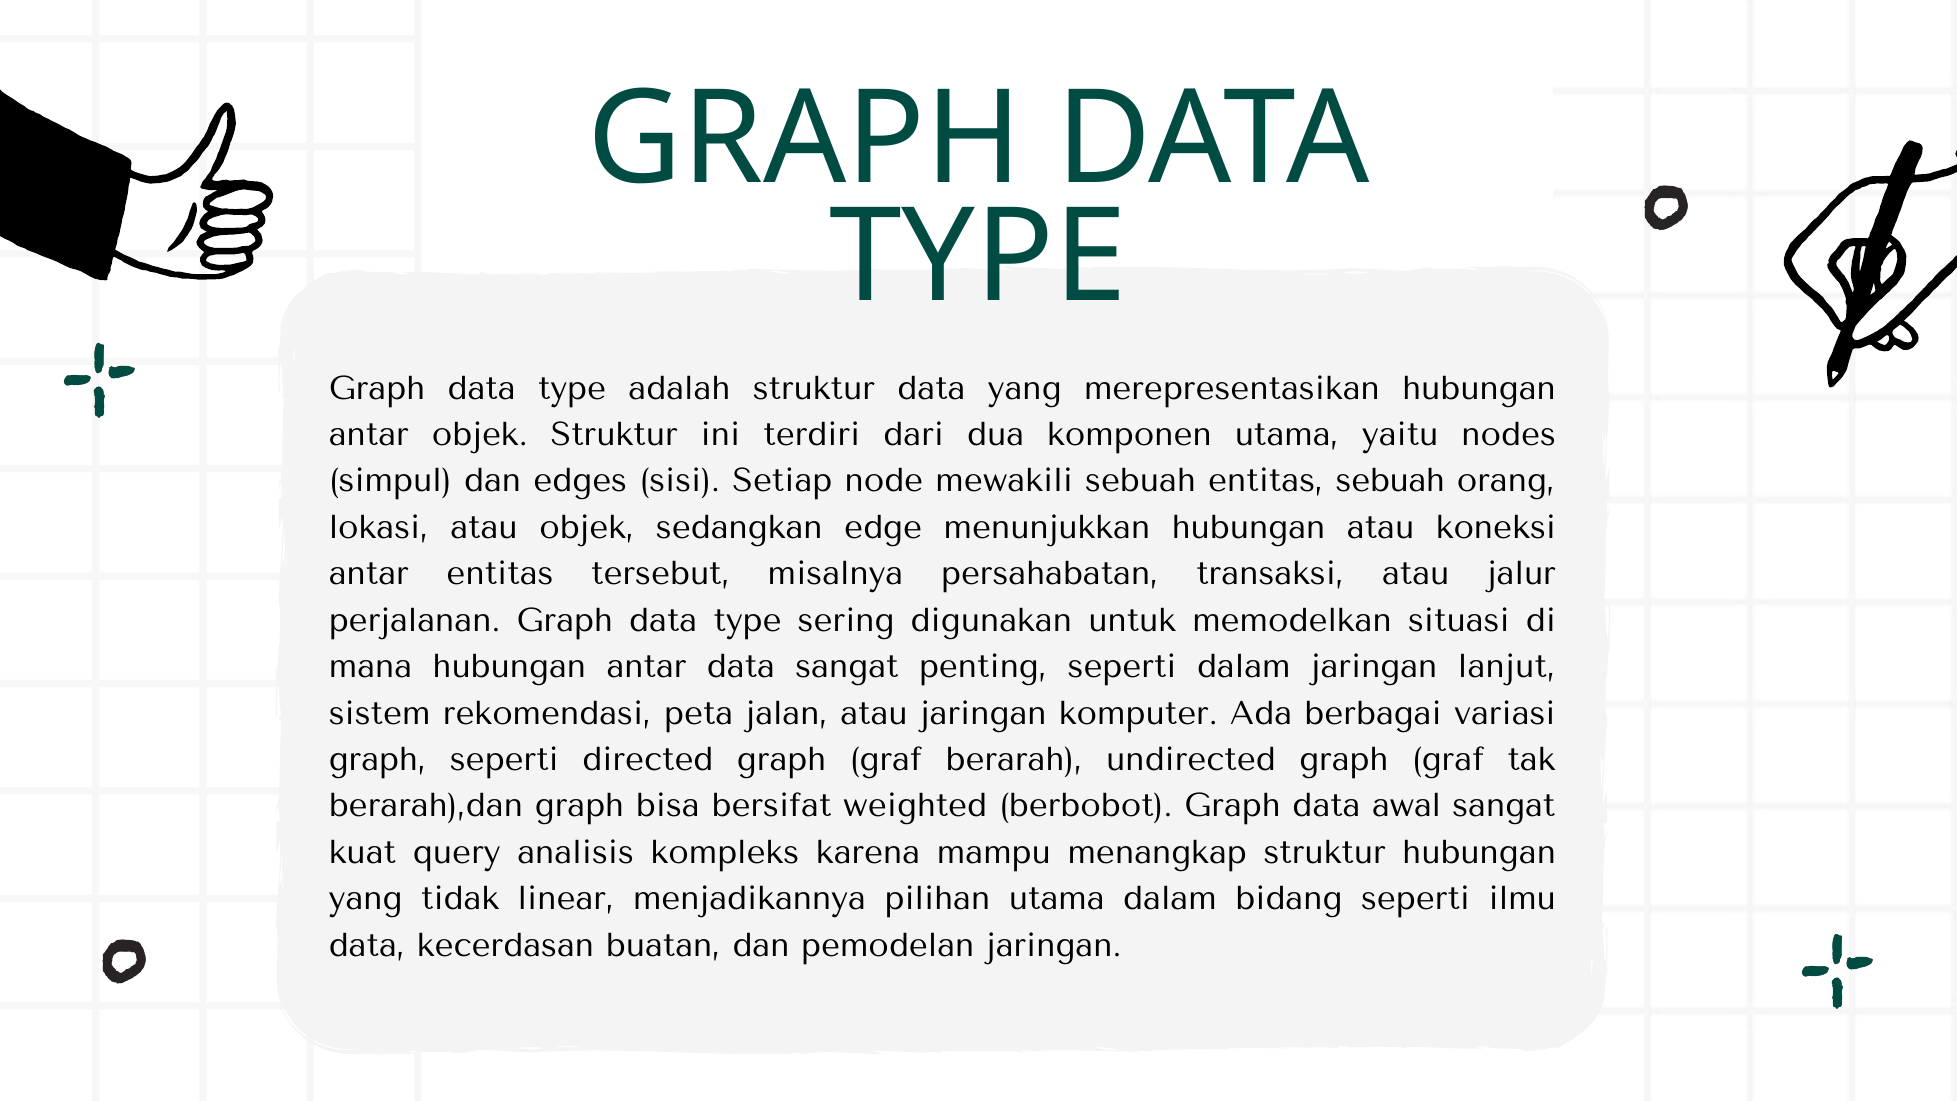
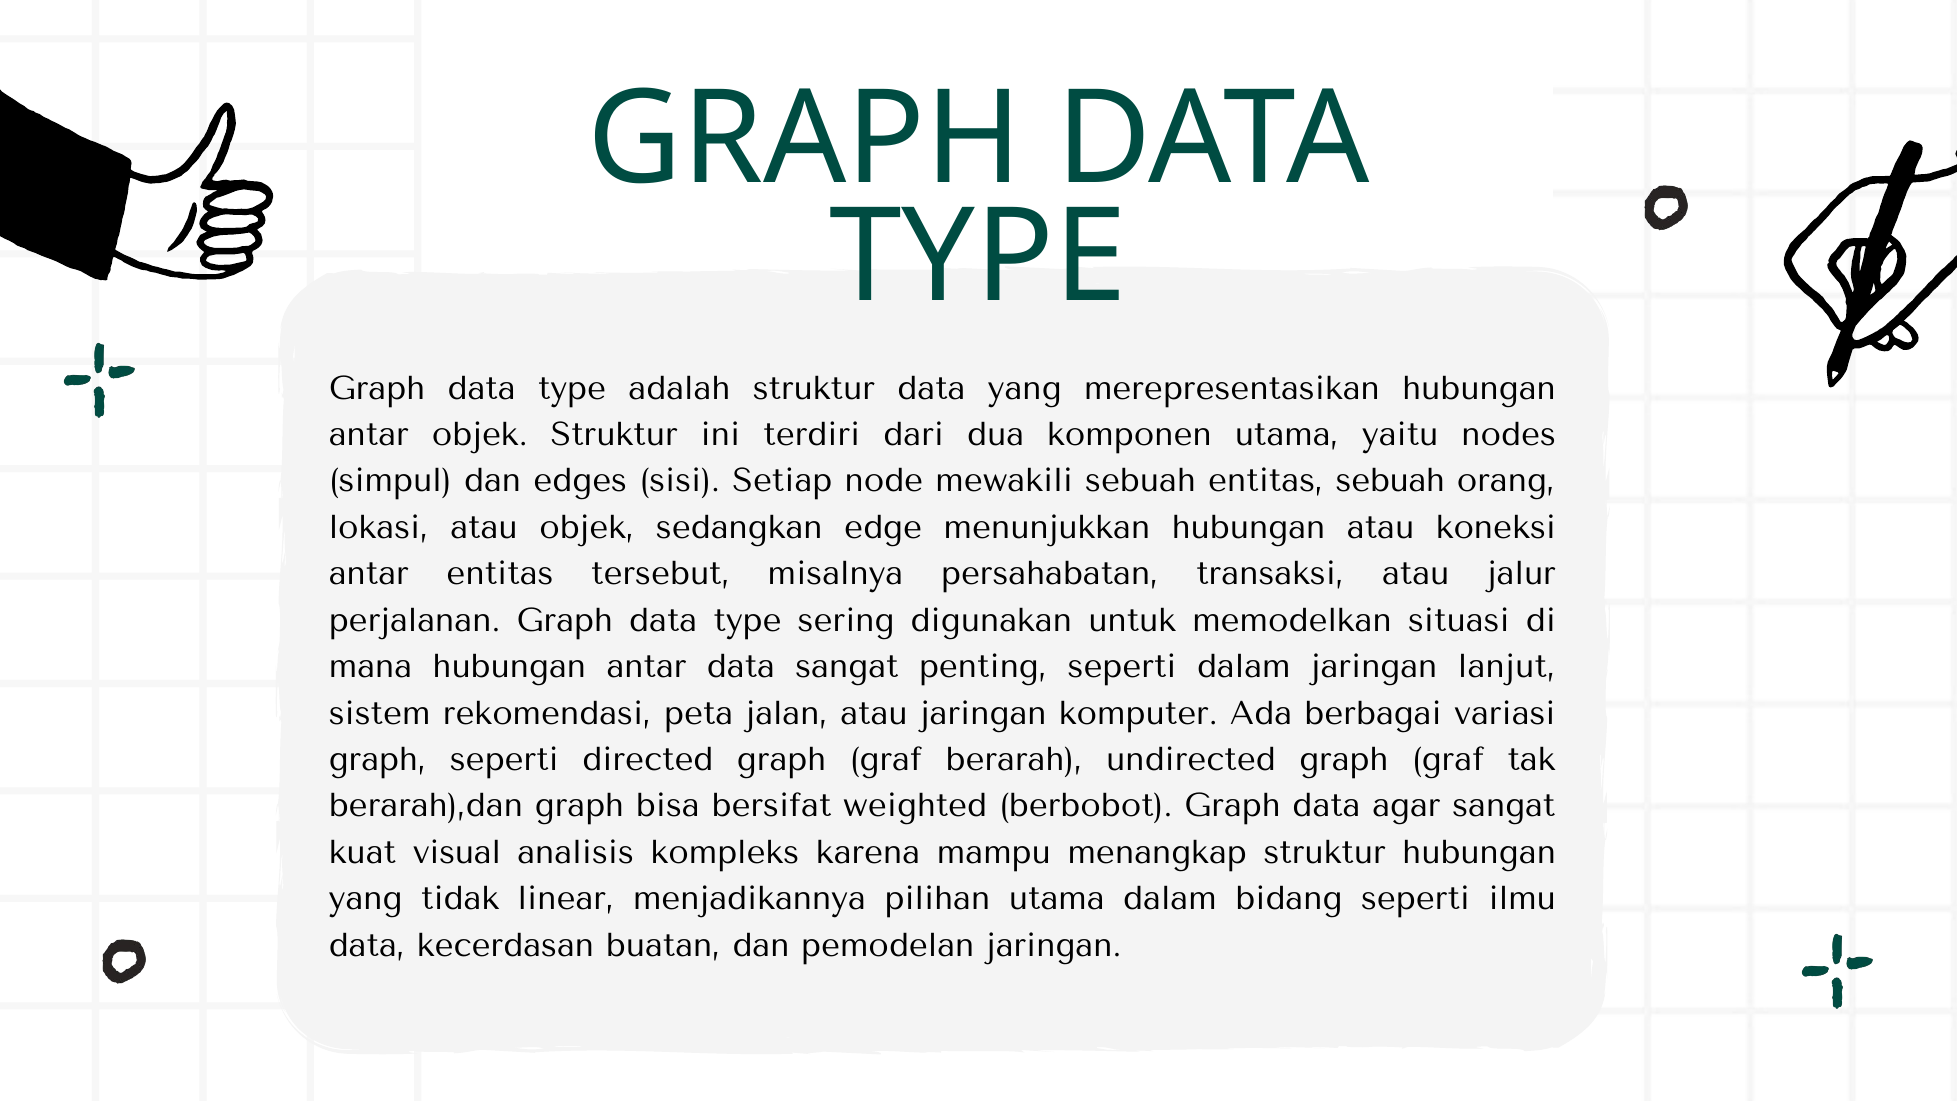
awal: awal -> agar (1407, 806)
query: query -> visual (457, 852)
